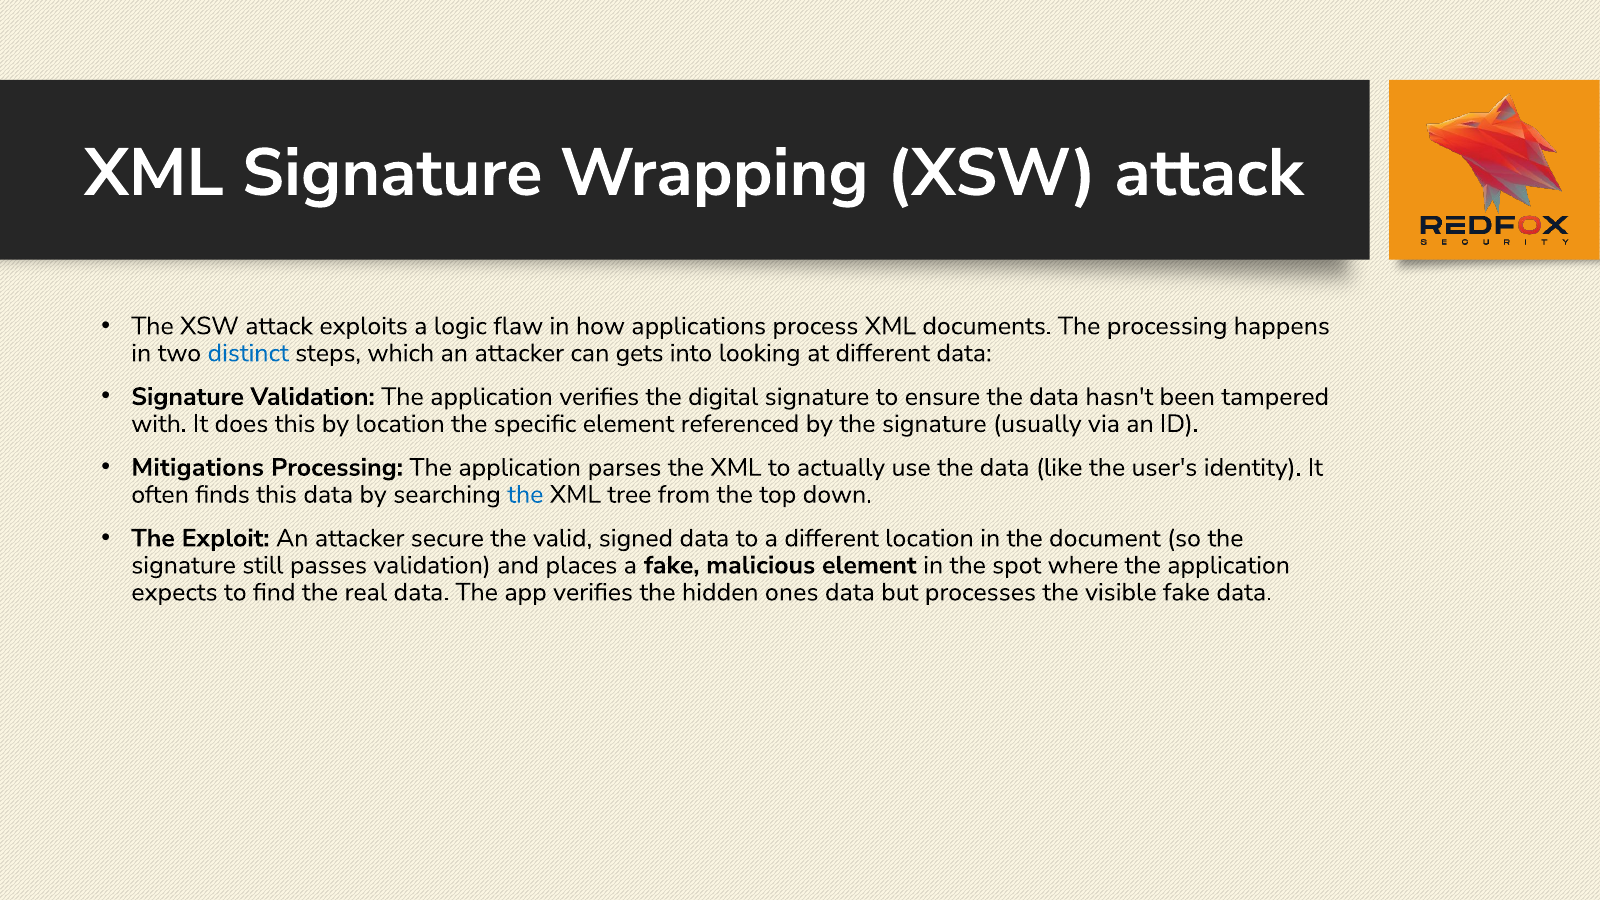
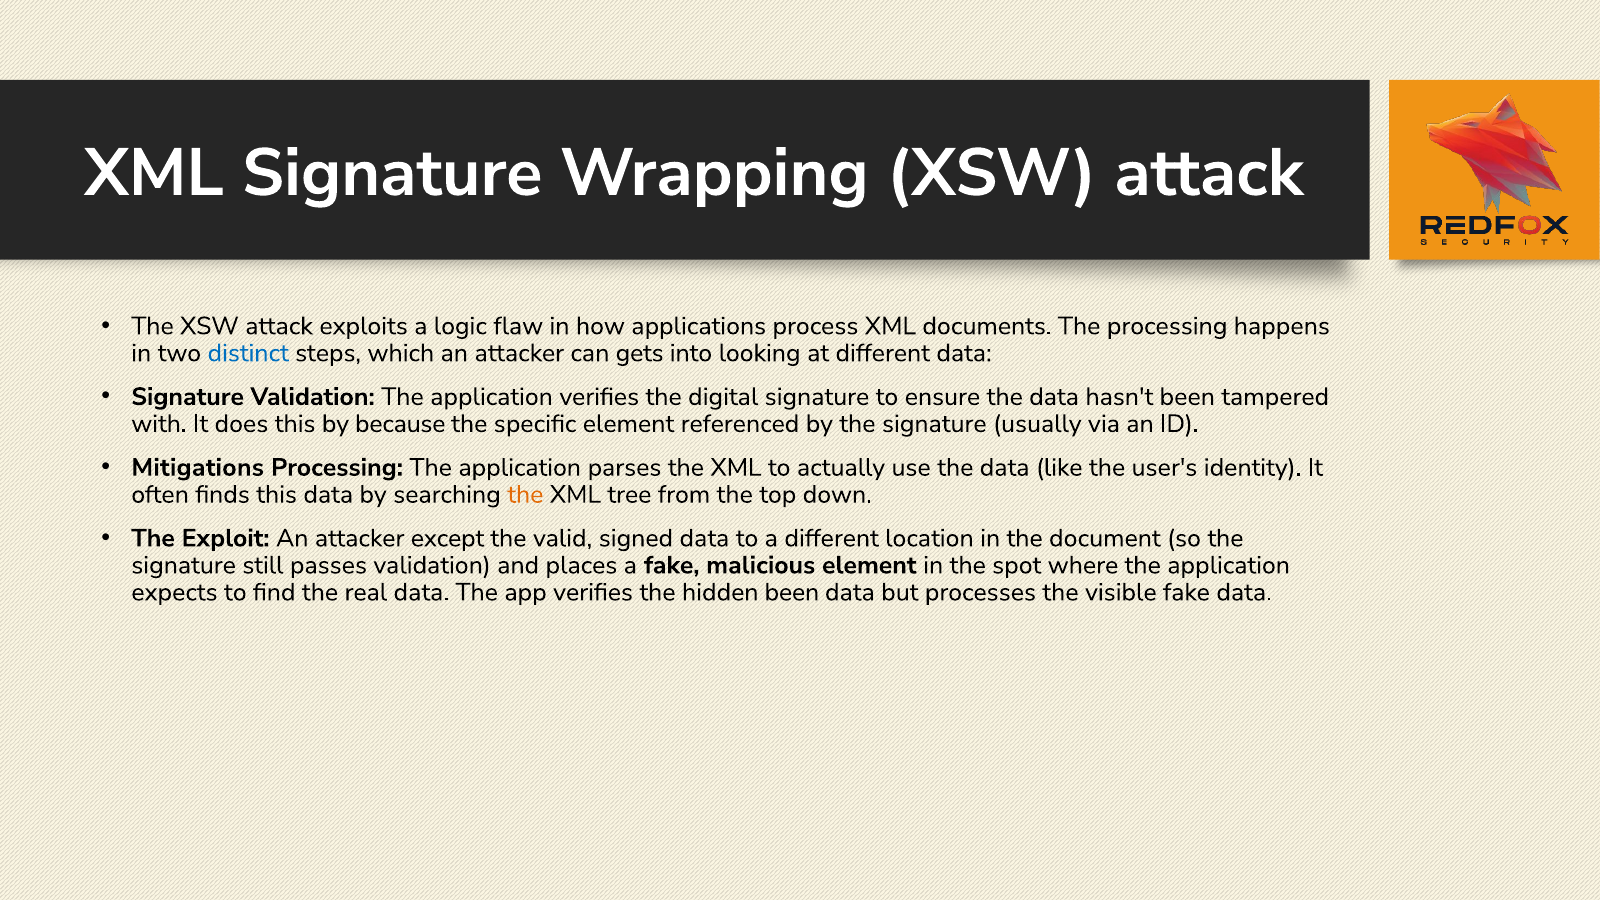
by location: location -> because (400, 424)
the colour: blue -> orange (525, 494)
secure: secure -> except (447, 538)
hidden ones: ones -> been (792, 592)
